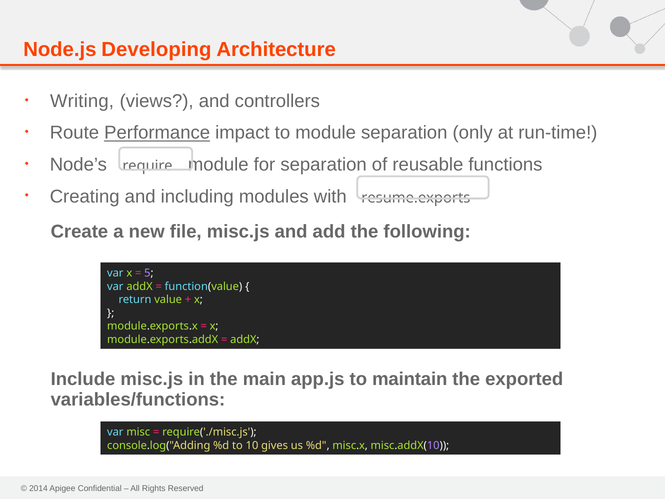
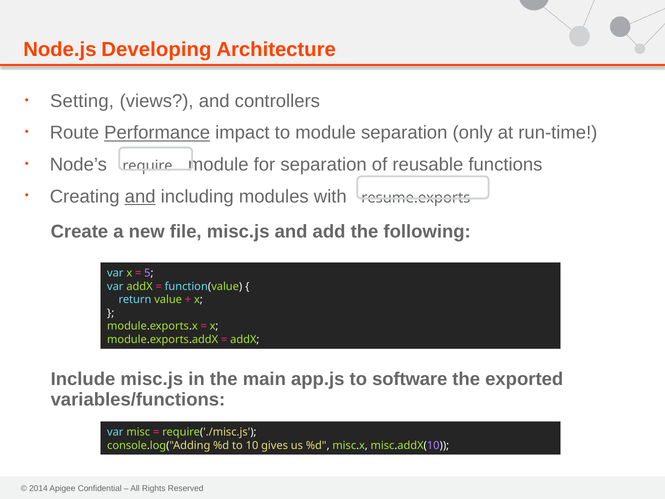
Writing: Writing -> Setting (82, 101)
and underline: none -> present (140, 196)
maintain: maintain -> software (410, 379)
